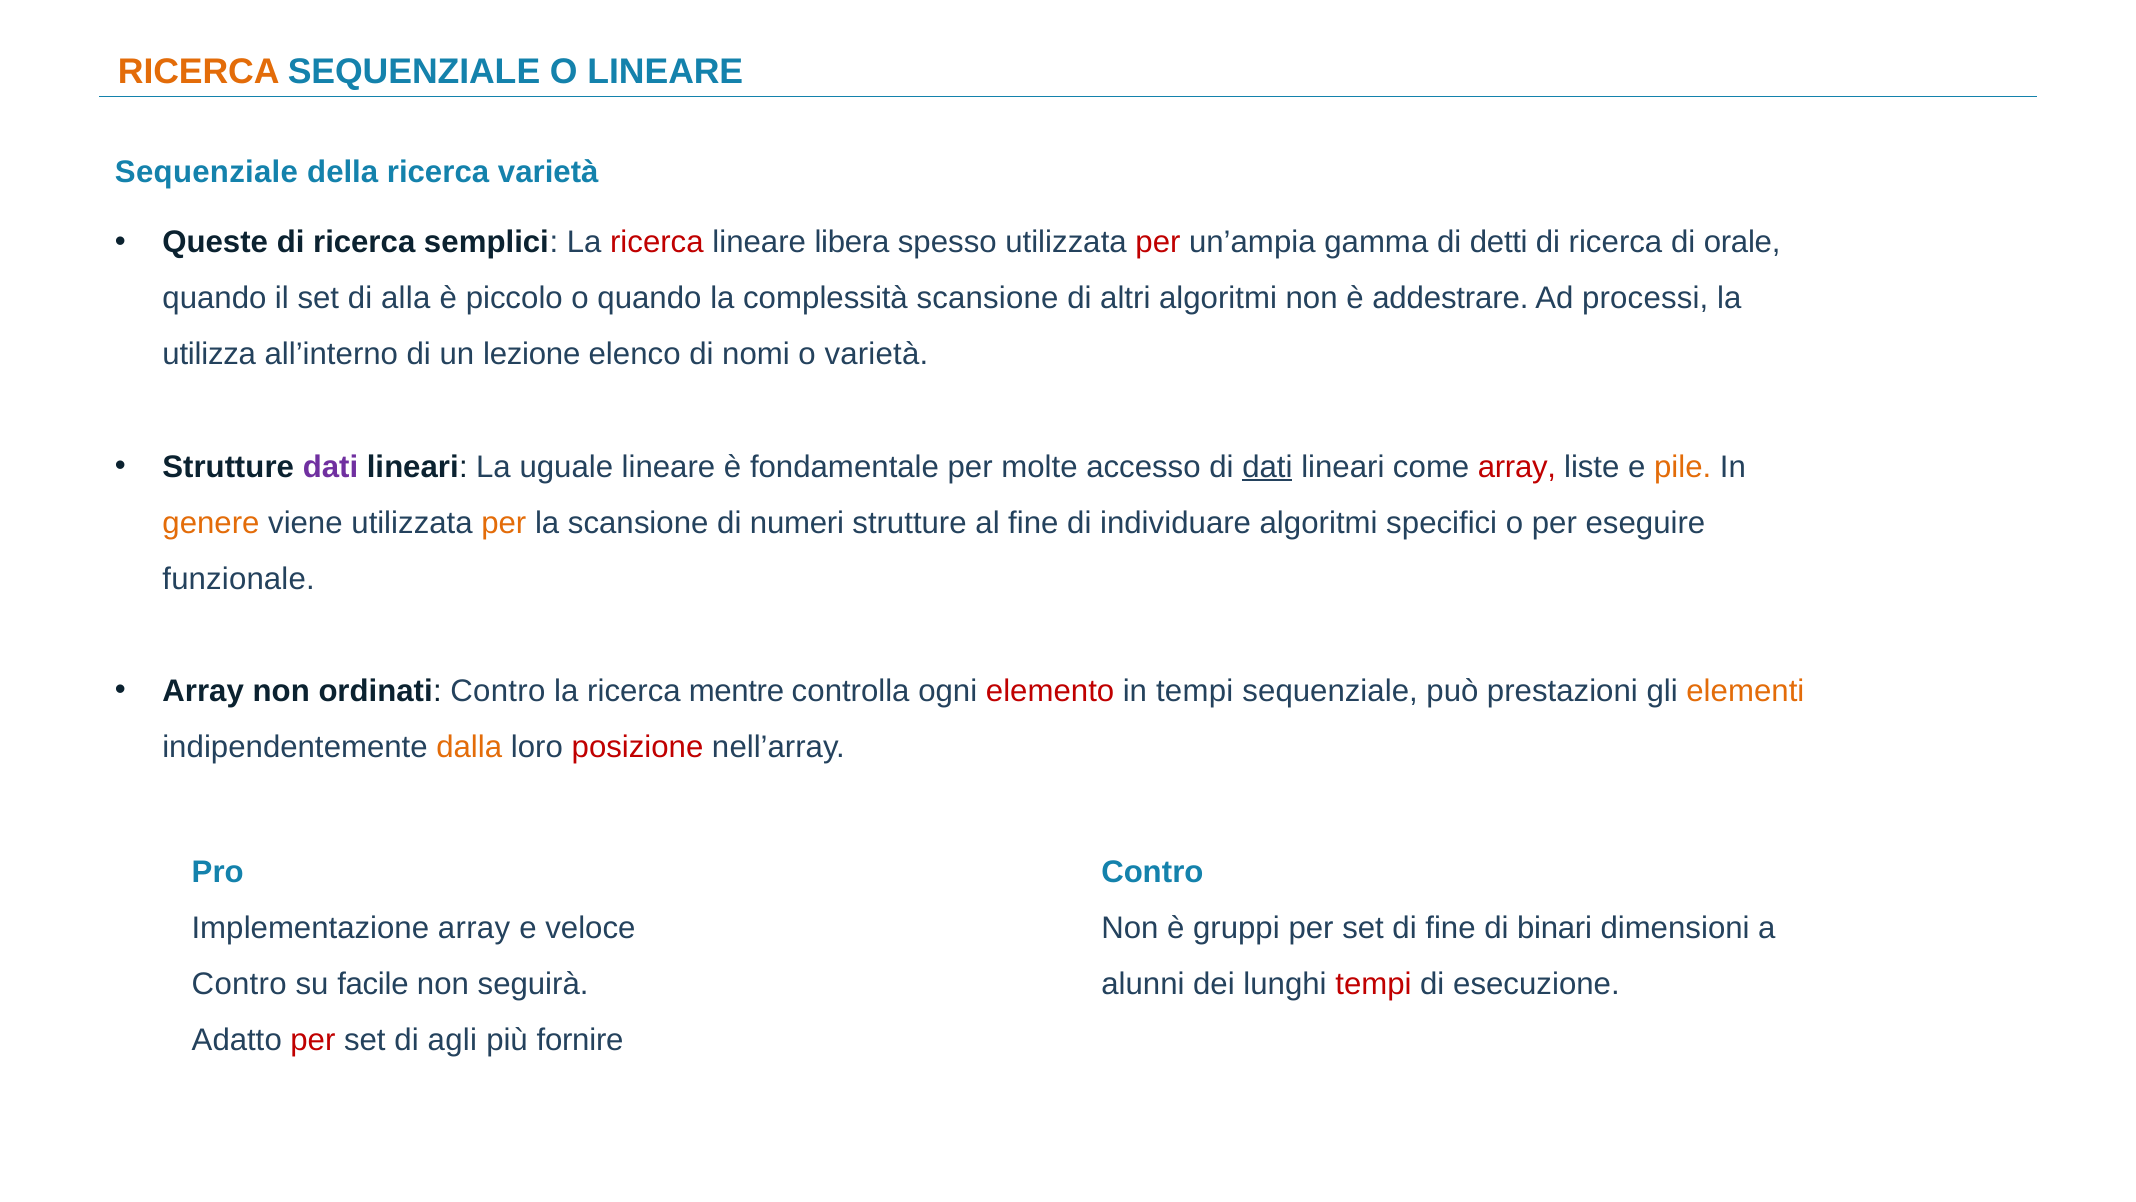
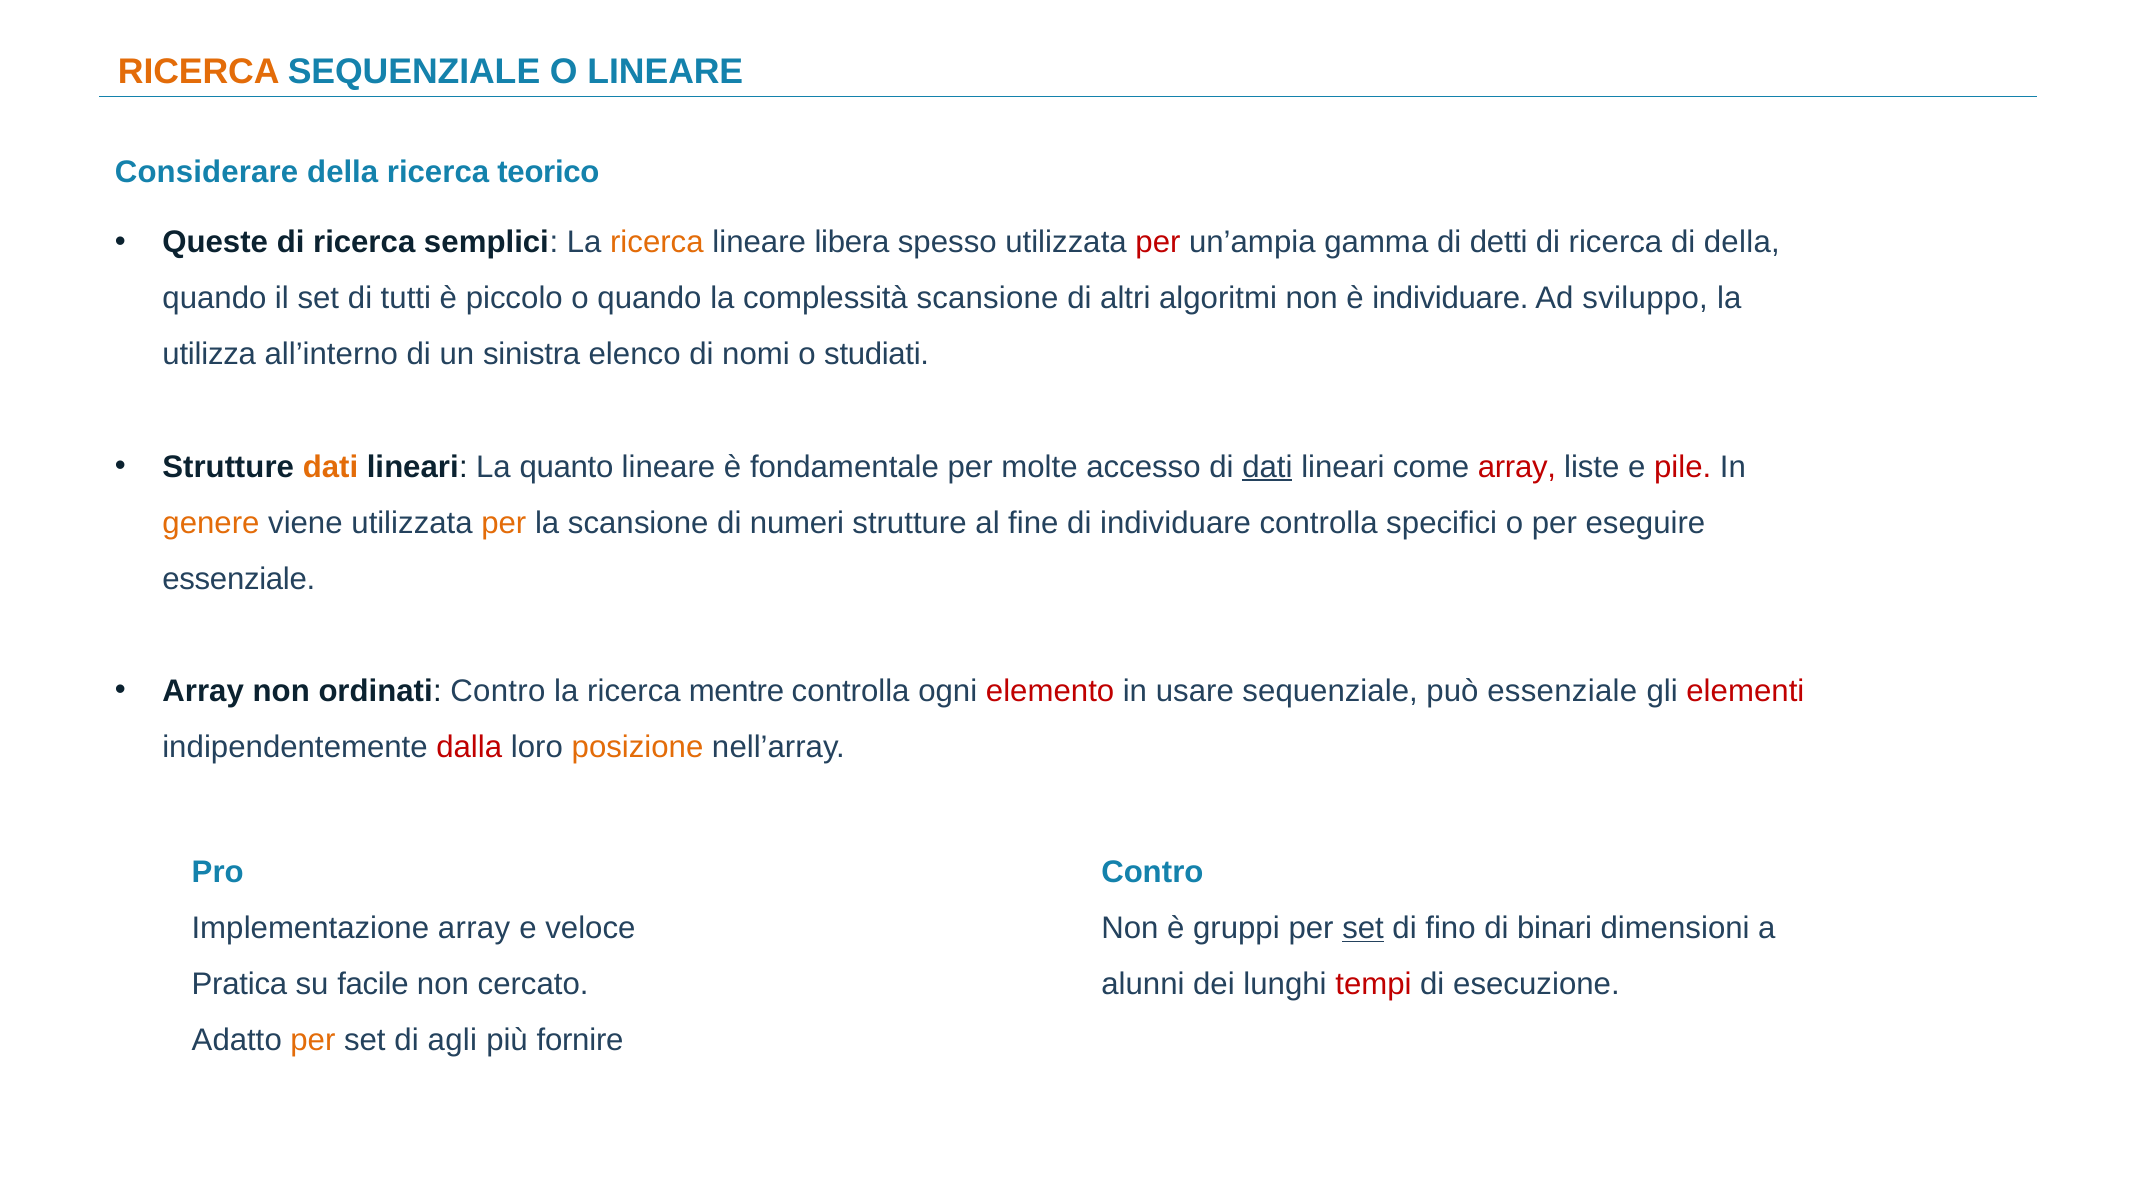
Sequenziale: Sequenziale -> Considerare (207, 172)
ricerca varietà: varietà -> teorico (548, 172)
ricerca colour: red -> orange (657, 242)
di orale: orale -> della (1742, 242)
alla: alla -> tutti (406, 298)
è addestrare: addestrare -> individuare (1450, 298)
processi: processi -> sviluppo (1645, 298)
lezione: lezione -> sinistra (532, 354)
o varietà: varietà -> studiati (877, 354)
dati colour: purple -> orange (331, 467)
uguale: uguale -> quanto (566, 467)
pile colour: orange -> red (1683, 467)
individuare algoritmi: algoritmi -> controlla (1319, 523)
funzionale: funzionale -> essenziale (239, 579)
in tempi: tempi -> usare (1195, 691)
può prestazioni: prestazioni -> essenziale (1562, 691)
elementi colour: orange -> red (1745, 691)
dalla colour: orange -> red (469, 747)
posizione colour: red -> orange (638, 747)
set underline: none -> present (1363, 928)
di fine: fine -> fino (1451, 928)
Contro: Contro -> Pratica (239, 984)
seguirà: seguirà -> cercato (533, 984)
per colour: red -> orange (313, 1040)
